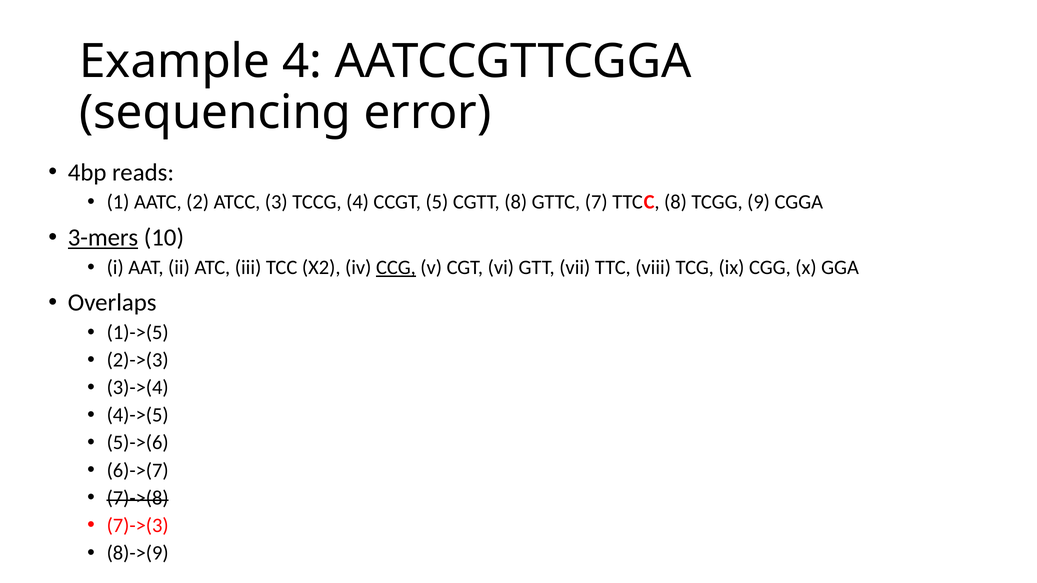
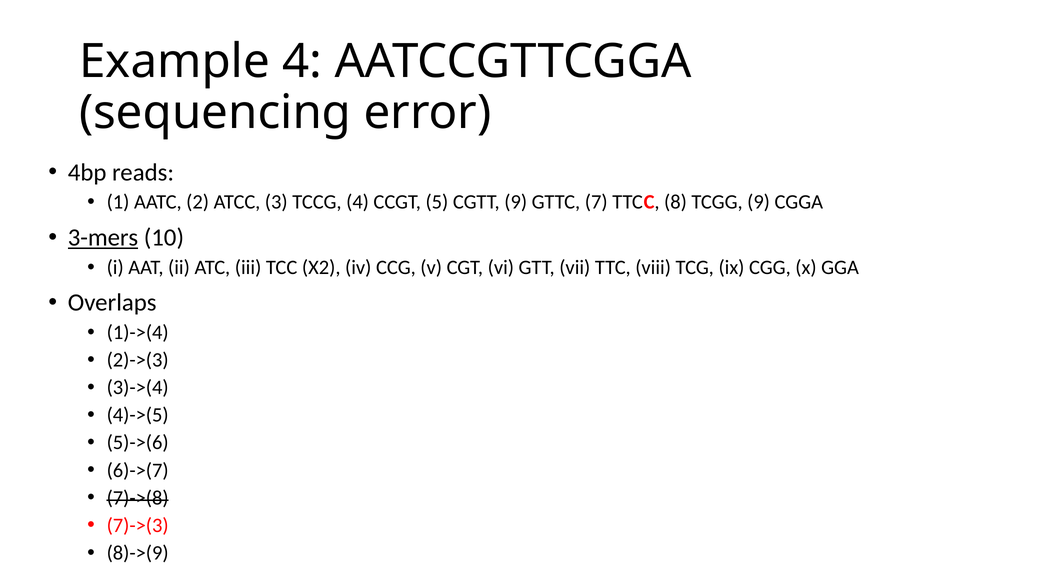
CGTT 8: 8 -> 9 (516, 202)
CCG underline: present -> none (396, 268)
1)->(5: 1)->(5 -> 1)->(4 (138, 333)
